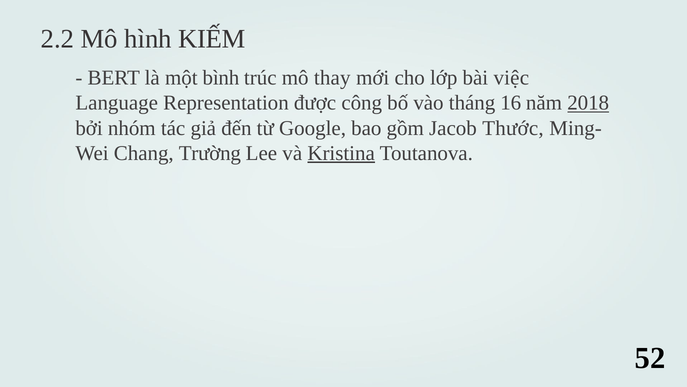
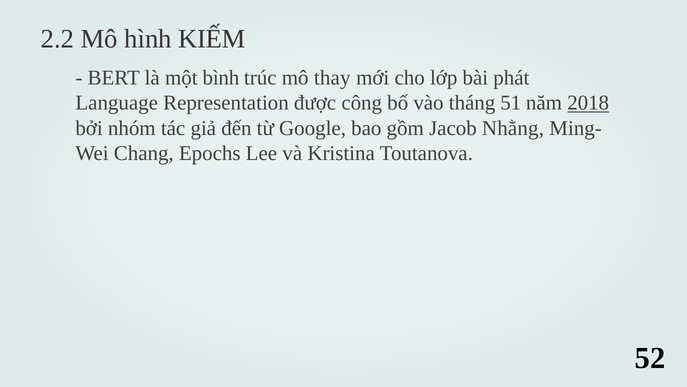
việc: việc -> phát (511, 78)
16: 16 -> 51 (511, 103)
Thước: Thước -> Nhằng (513, 128)
Trường: Trường -> Epochs (210, 153)
Kristina underline: present -> none (341, 153)
